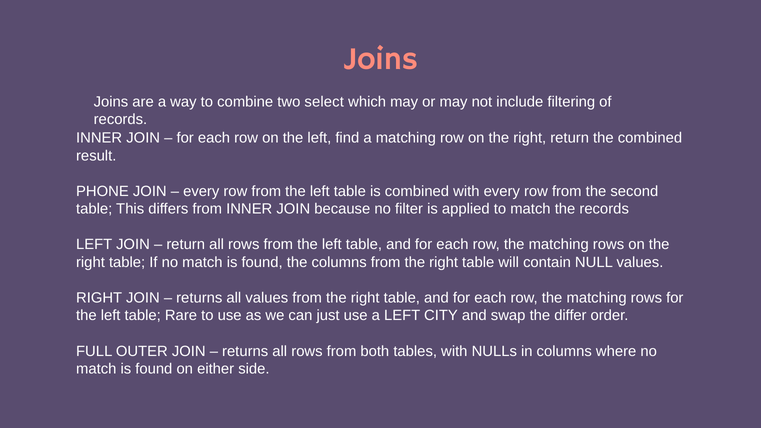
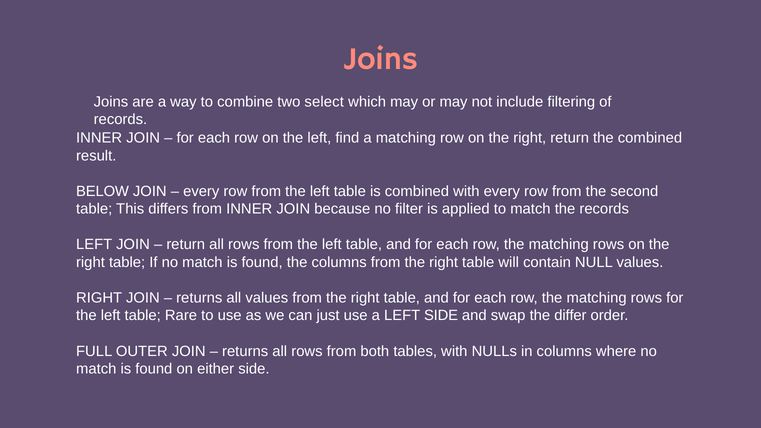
PHONE: PHONE -> BELOW (103, 191)
LEFT CITY: CITY -> SIDE (441, 316)
